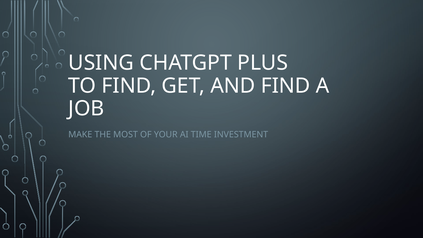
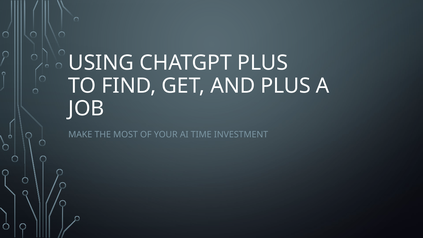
AND FIND: FIND -> PLUS (286, 86)
